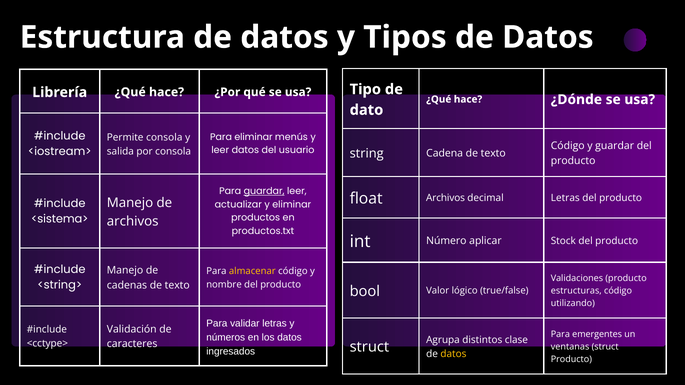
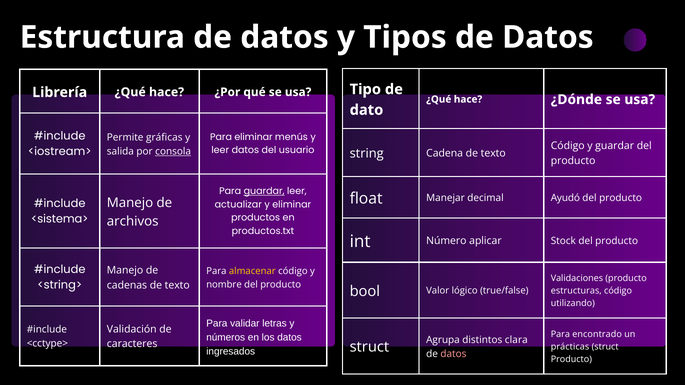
Permite consola: consola -> gráficas (164, 137)
consola underline: none -> present (173, 151)
float Archivos: Archivos -> Manejar (445, 198)
decimal Letras: Letras -> Ayudó (565, 198)
emergentes: emergentes -> encontrado (597, 334)
clase: clase -> clara (516, 340)
ventanas: ventanas -> prácticas (570, 347)
datos colour: yellow -> pink (453, 354)
